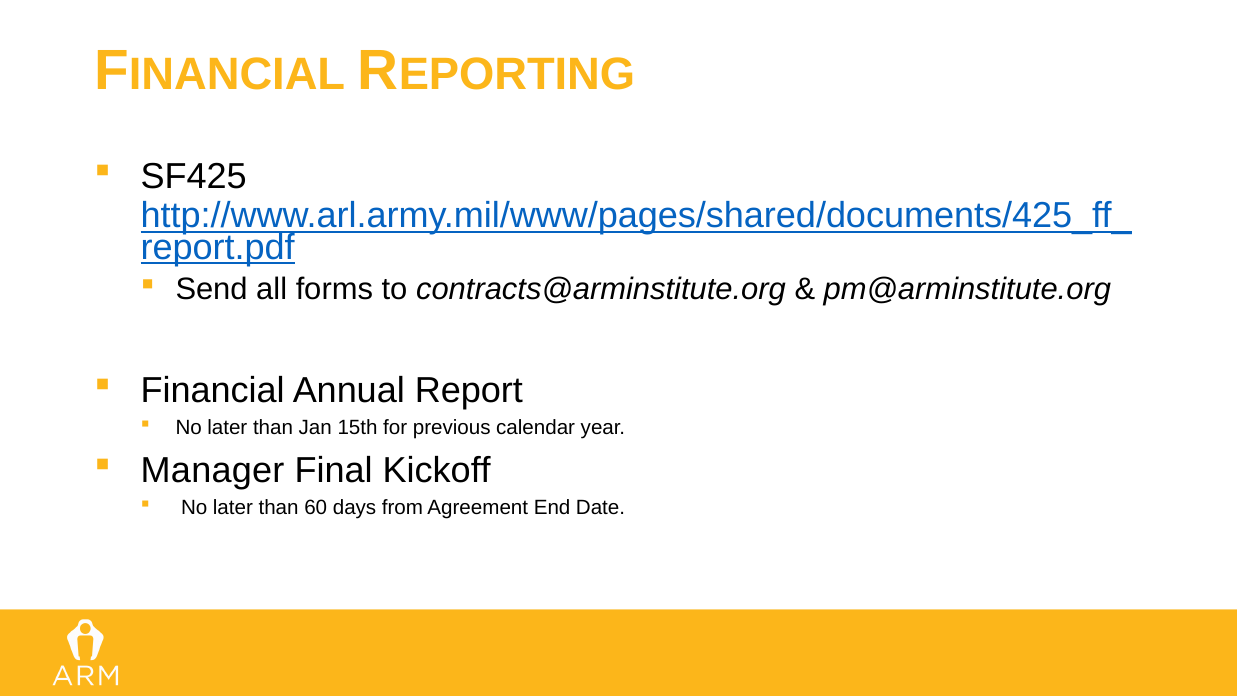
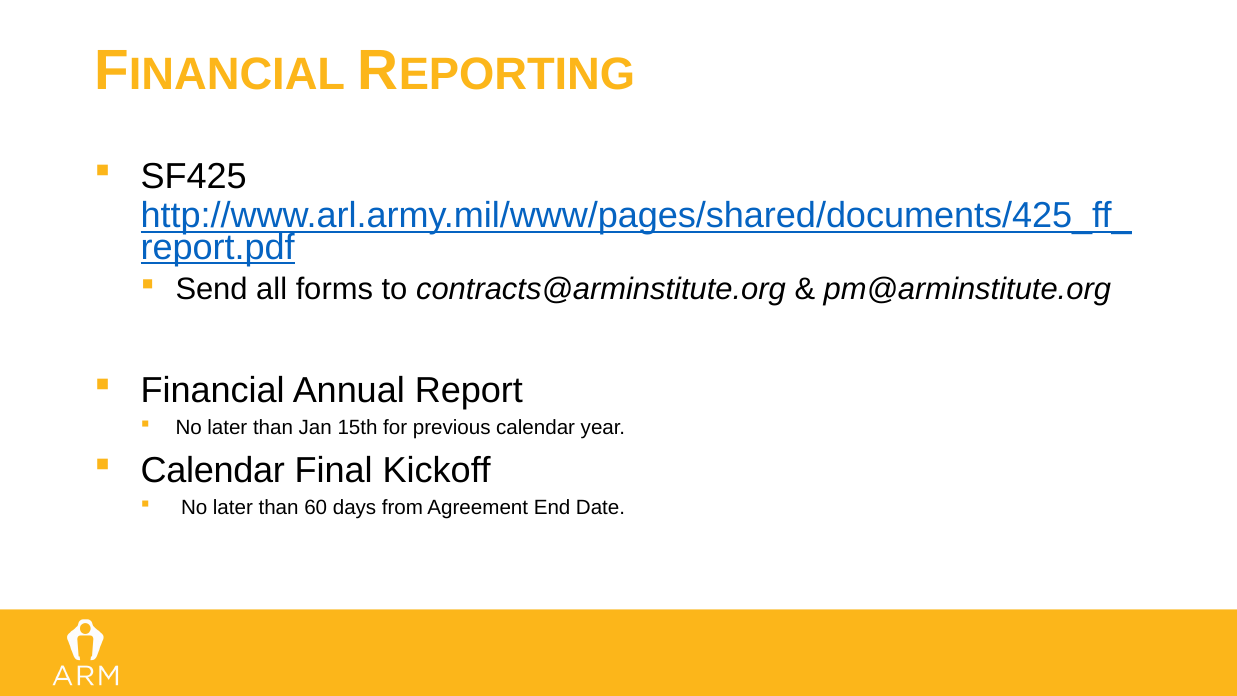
Manager: Manager -> Calendar (213, 471)
